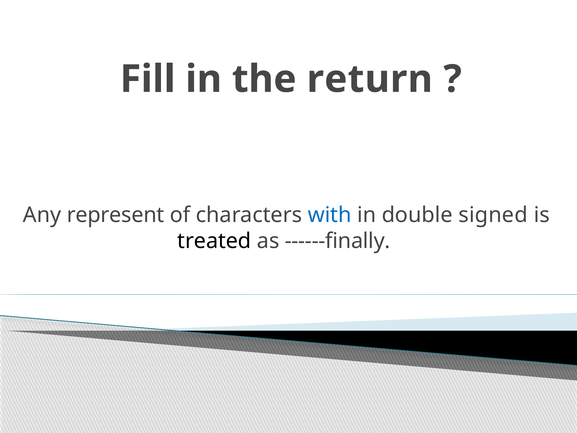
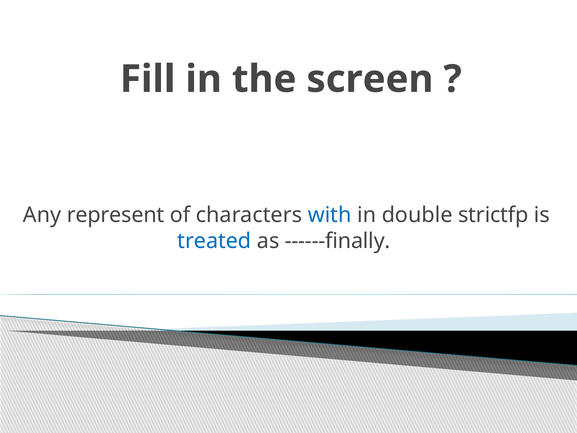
return: return -> screen (370, 79)
signed: signed -> strictfp (493, 215)
treated colour: black -> blue (214, 241)
